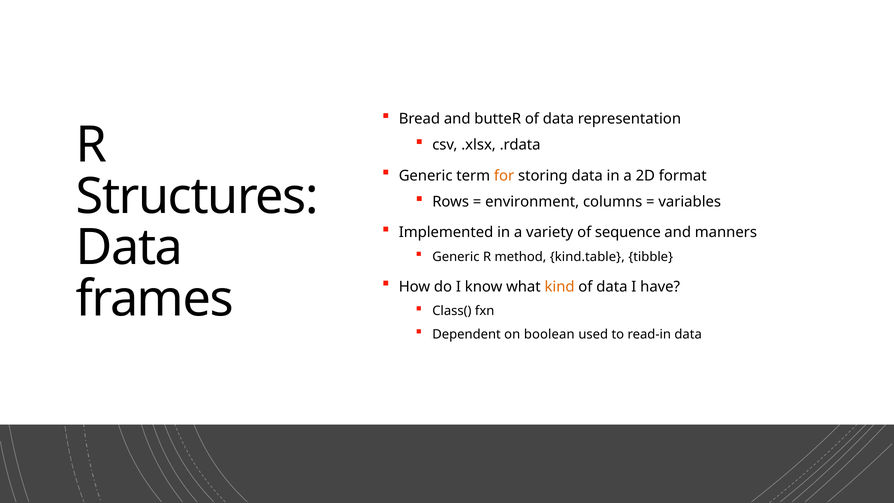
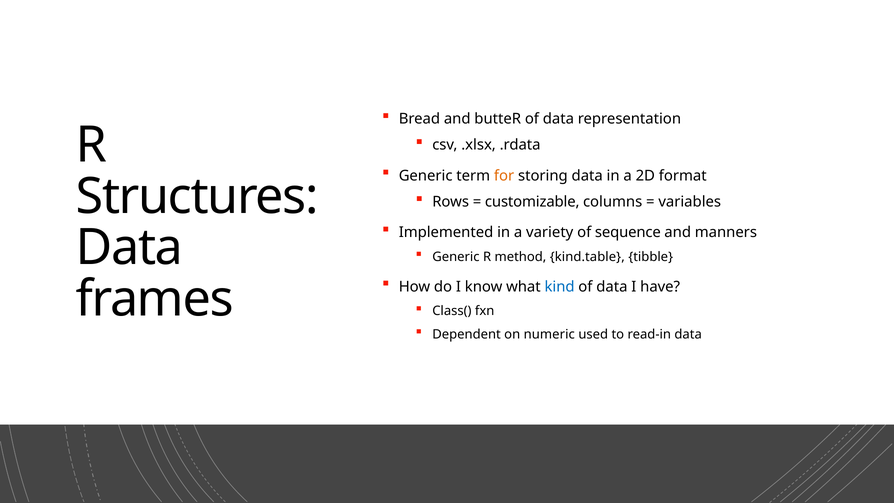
environment: environment -> customizable (532, 202)
kind colour: orange -> blue (560, 287)
boolean: boolean -> numeric (549, 334)
